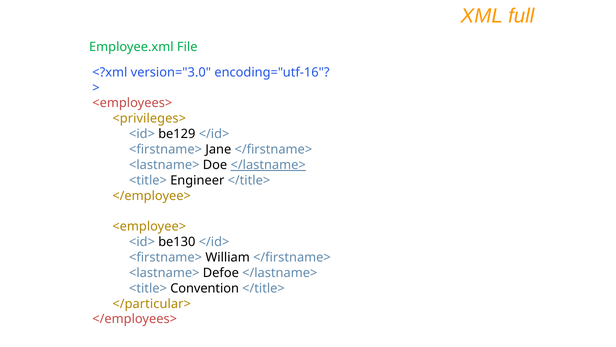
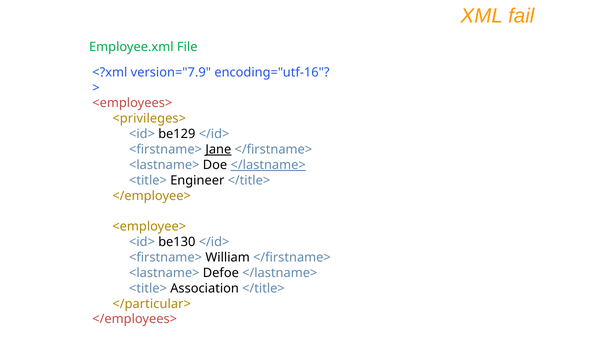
full: full -> fail (521, 16)
version="3.0: version="3.0 -> version="7.9 (171, 72)
Jane underline: none -> present (218, 149)
Convention: Convention -> Association (205, 288)
